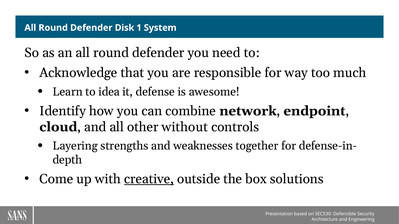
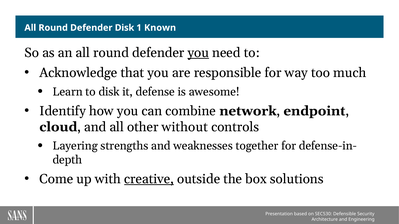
System: System -> Known (160, 28)
you underline: none -> present (198, 53)
to idea: idea -> disk (109, 92)
